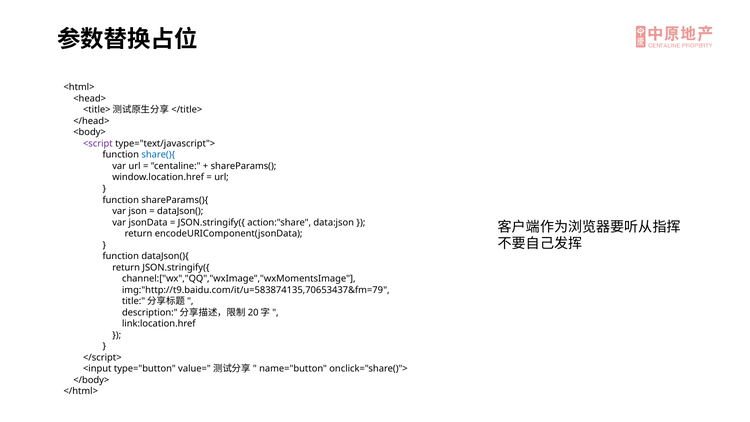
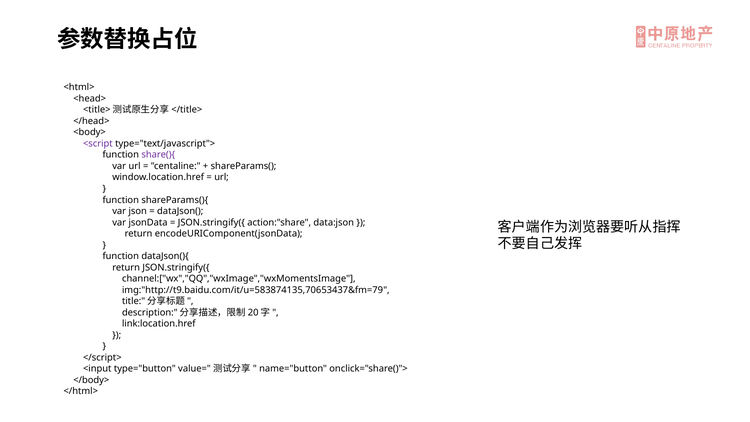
share(){ colour: blue -> purple (158, 155)
